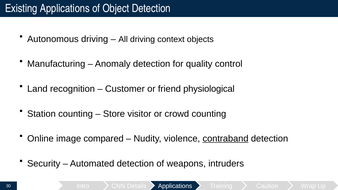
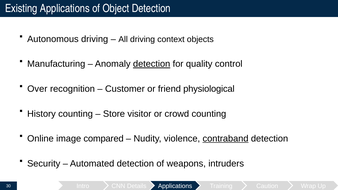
detection underline: none -> present (152, 64)
Land: Land -> Over (37, 89)
Station: Station -> History (41, 114)
